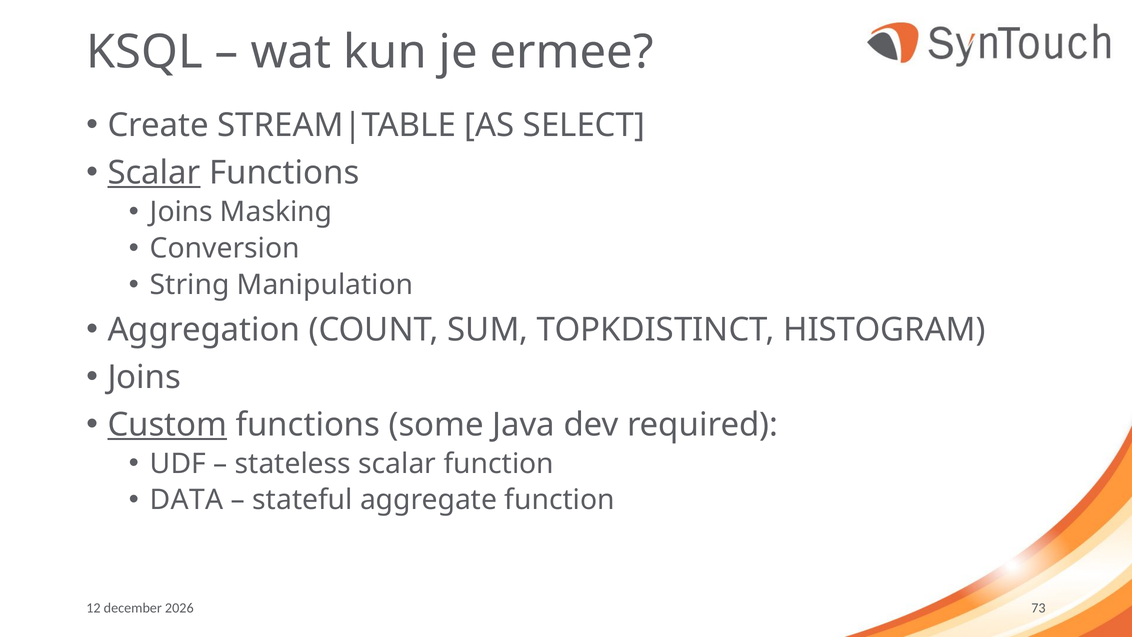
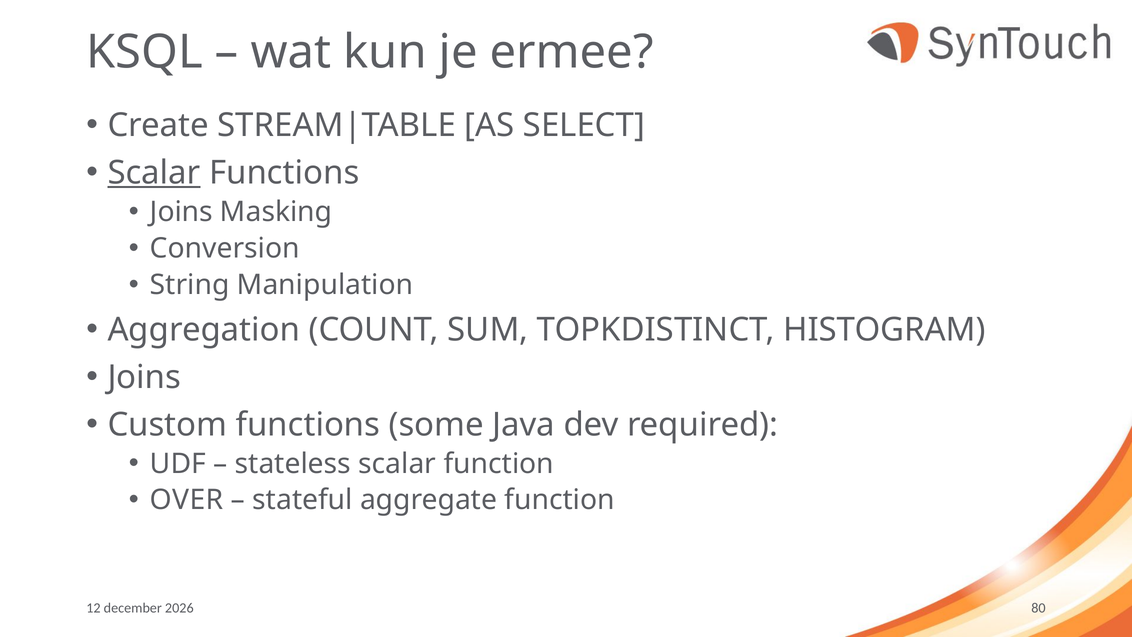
Custom underline: present -> none (167, 424)
DATA: DATA -> OVER (187, 500)
73: 73 -> 80 (1038, 608)
